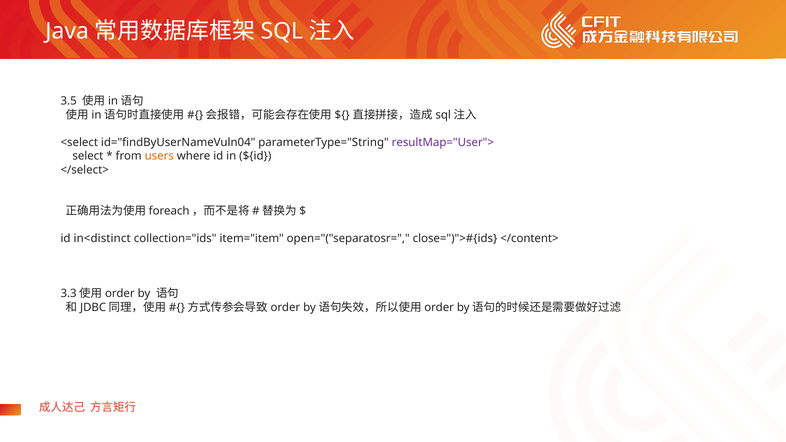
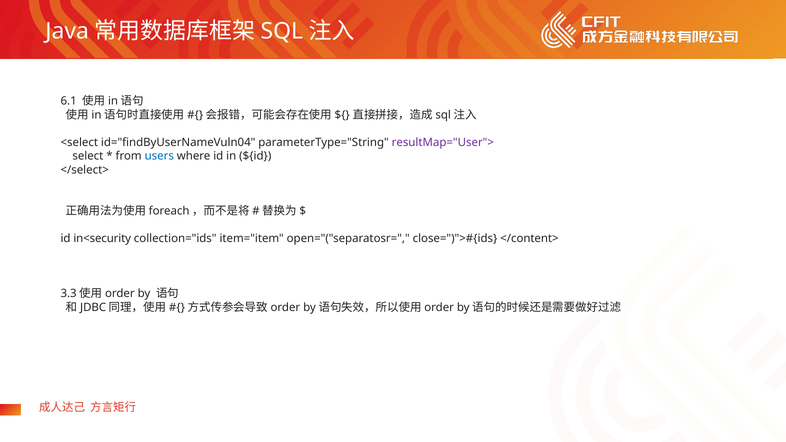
3.5: 3.5 -> 6.1 (69, 101)
users colour: orange -> blue (159, 156)
in<distinct: in<distinct -> in<security (102, 239)
